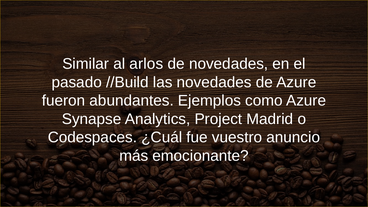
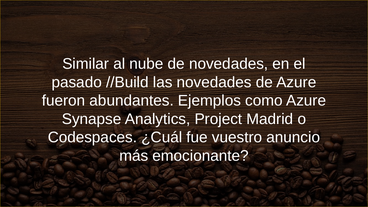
arlos: arlos -> nube (146, 64)
